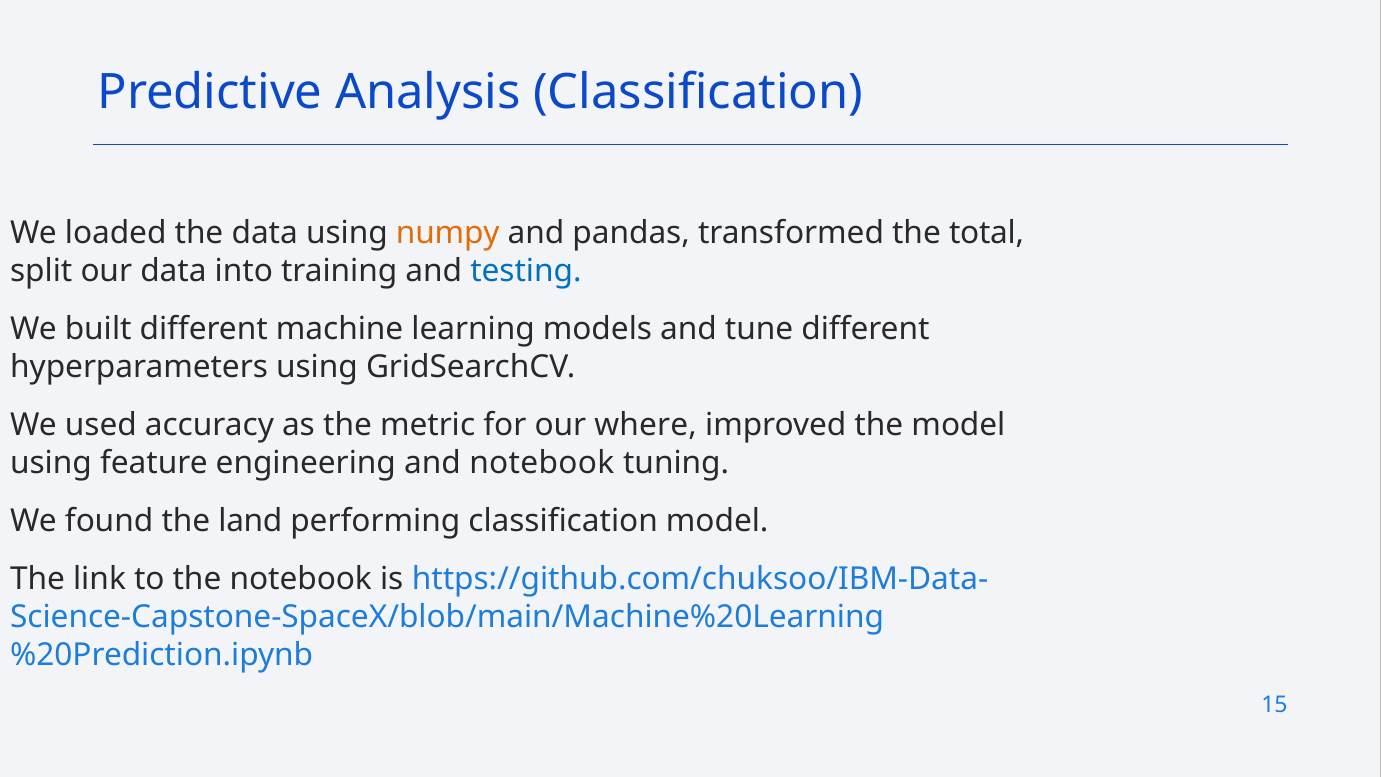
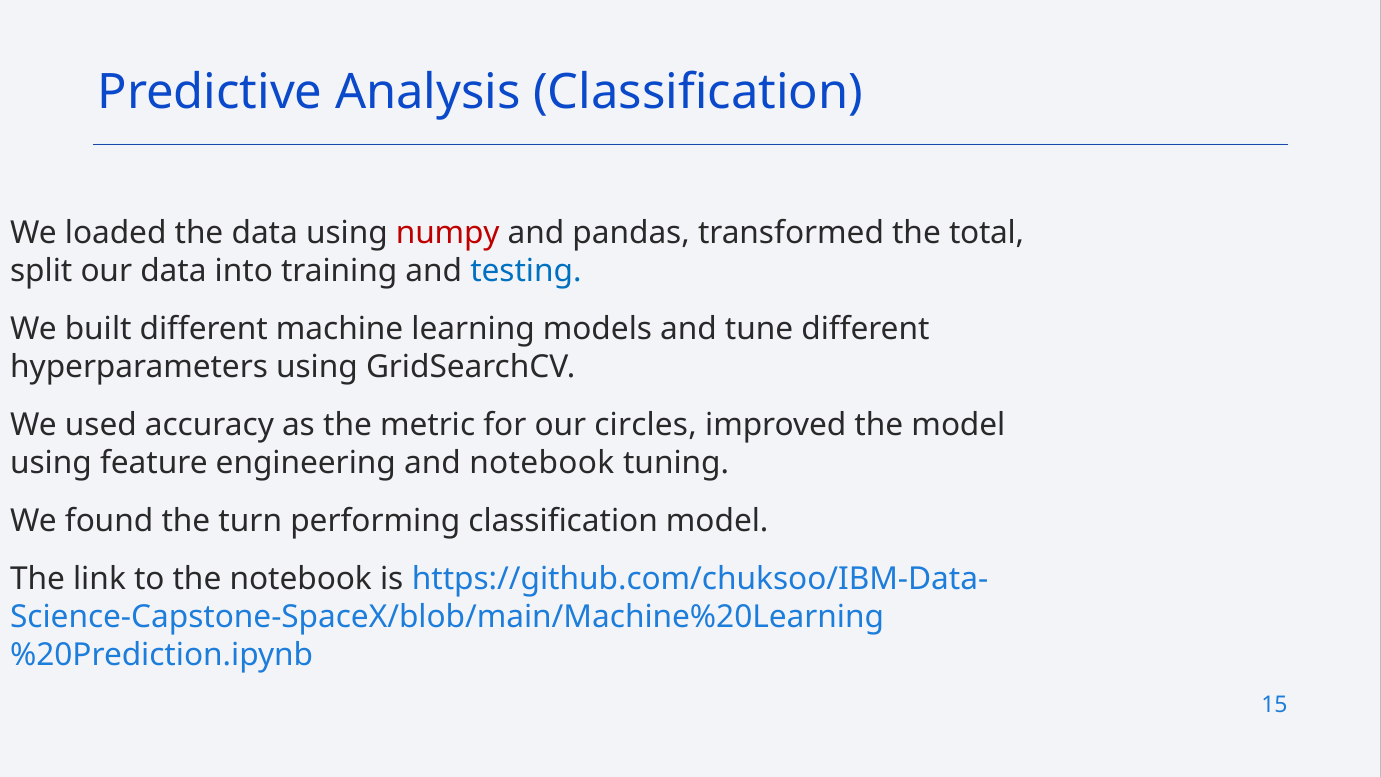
numpy colour: orange -> red (448, 233)
where: where -> circles (646, 425)
land: land -> turn (250, 521)
